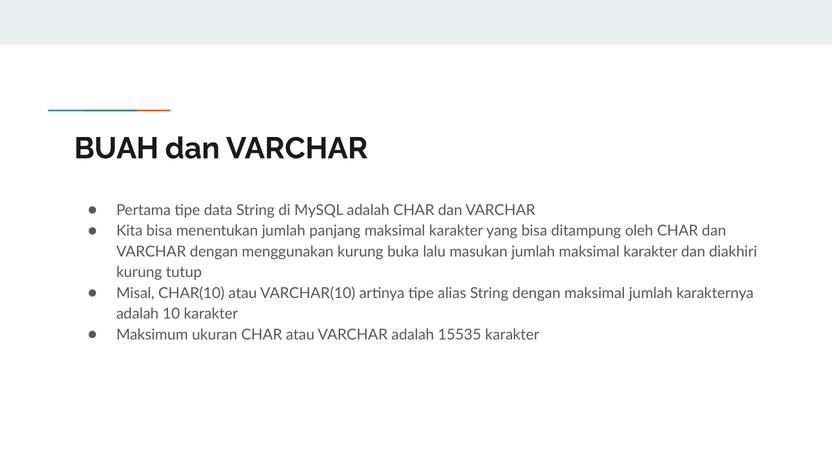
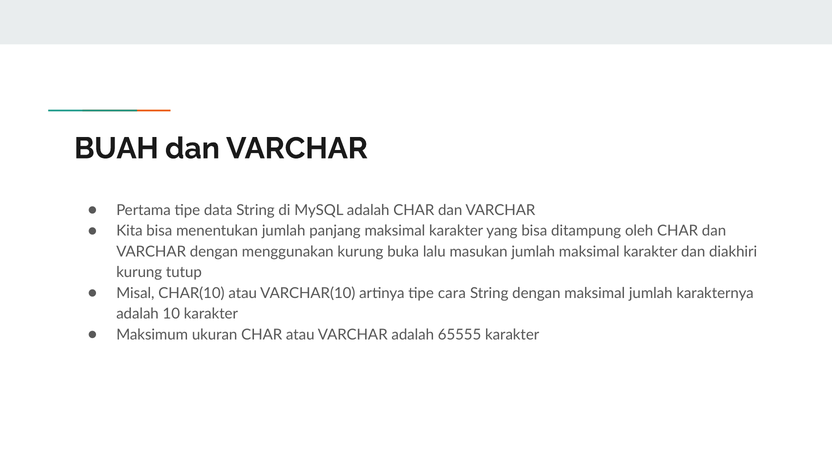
alias: alias -> cara (452, 293)
15535: 15535 -> 65555 (460, 335)
